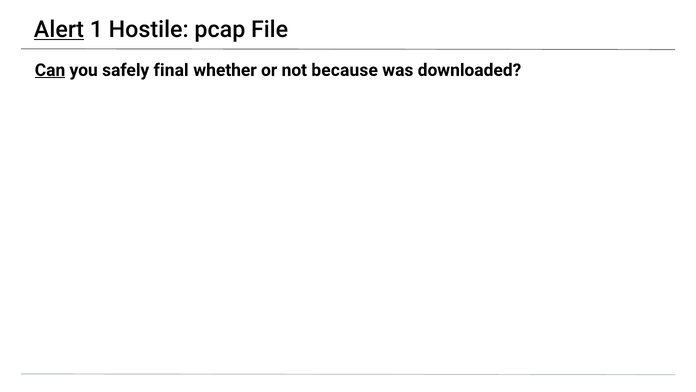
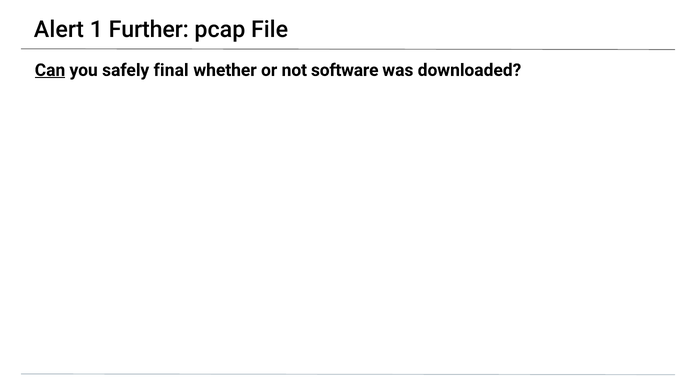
Alert underline: present -> none (59, 29)
Hostile: Hostile -> Further (149, 29)
because: because -> software (345, 70)
